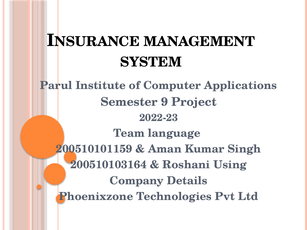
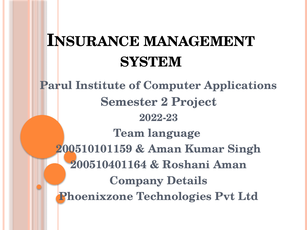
9: 9 -> 2 (165, 102)
200510103164: 200510103164 -> 200510401164 (108, 165)
Roshani Using: Using -> Aman (230, 165)
